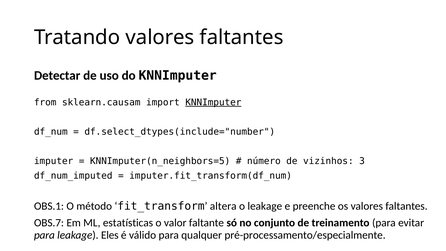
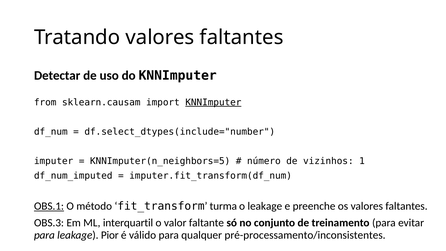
3: 3 -> 1 (362, 161)
OBS.1 underline: none -> present (49, 206)
altera: altera -> turma (223, 206)
OBS.7: OBS.7 -> OBS.3 (49, 223)
estatísticas: estatísticas -> interquartil (128, 223)
Eles: Eles -> Pior (110, 235)
pré-processamento/especialmente: pré-processamento/especialmente -> pré-processamento/inconsistentes (305, 235)
